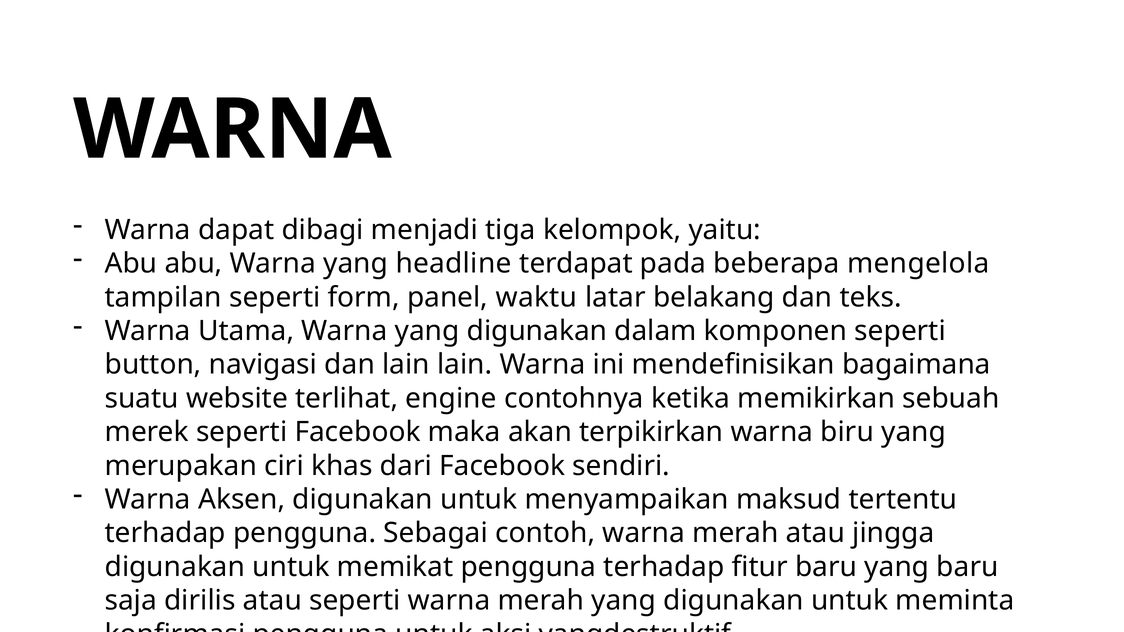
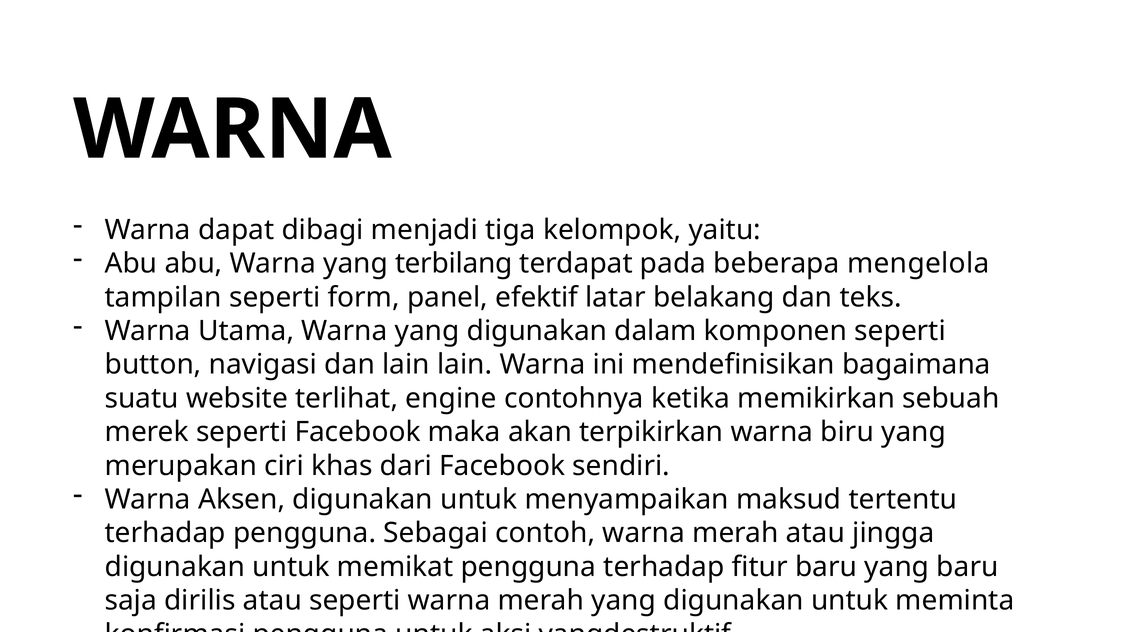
headline: headline -> terbilang (454, 264)
waktu: waktu -> efektif (537, 297)
